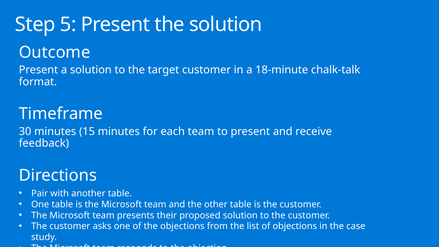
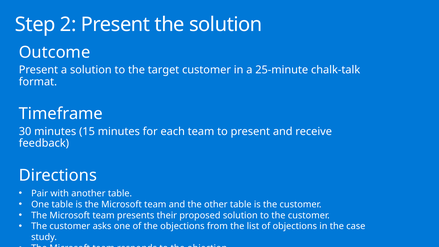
5: 5 -> 2 (68, 24)
18-minute: 18-minute -> 25-minute (282, 70)
